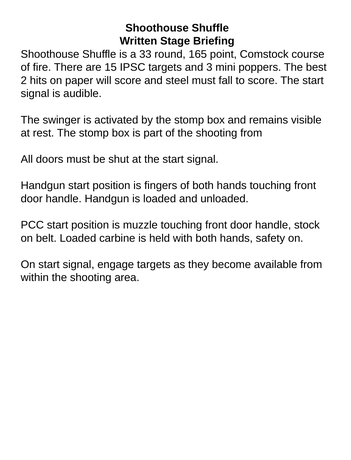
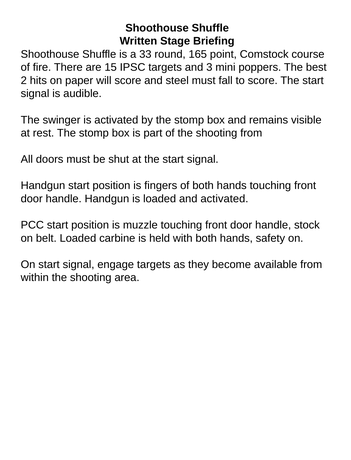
and unloaded: unloaded -> activated (224, 199)
